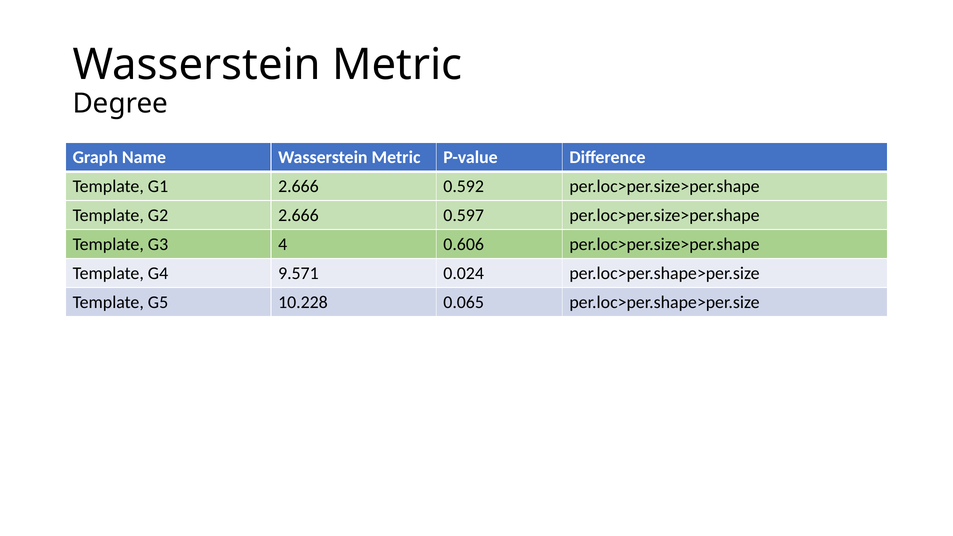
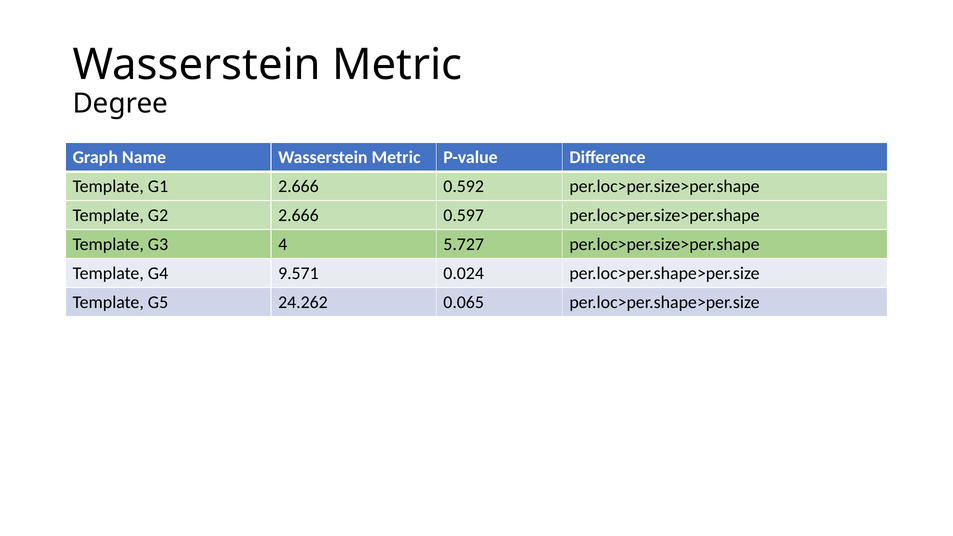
0.606: 0.606 -> 5.727 (464, 244)
10.228: 10.228 -> 24.262 (303, 302)
